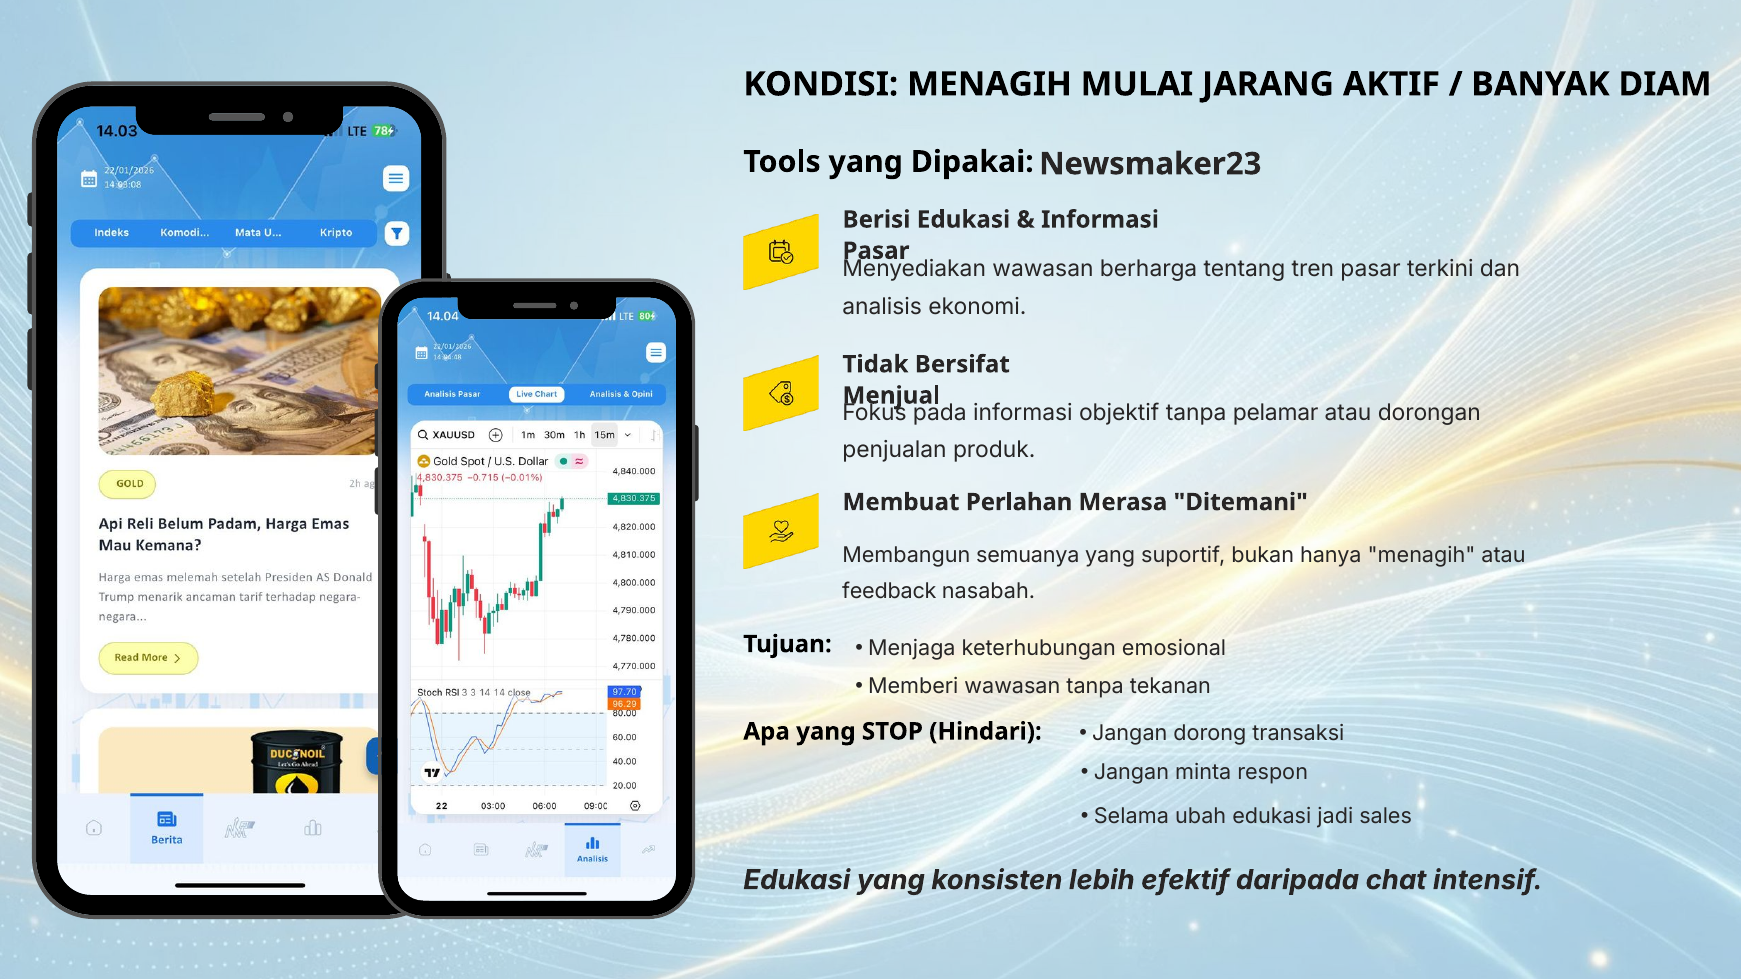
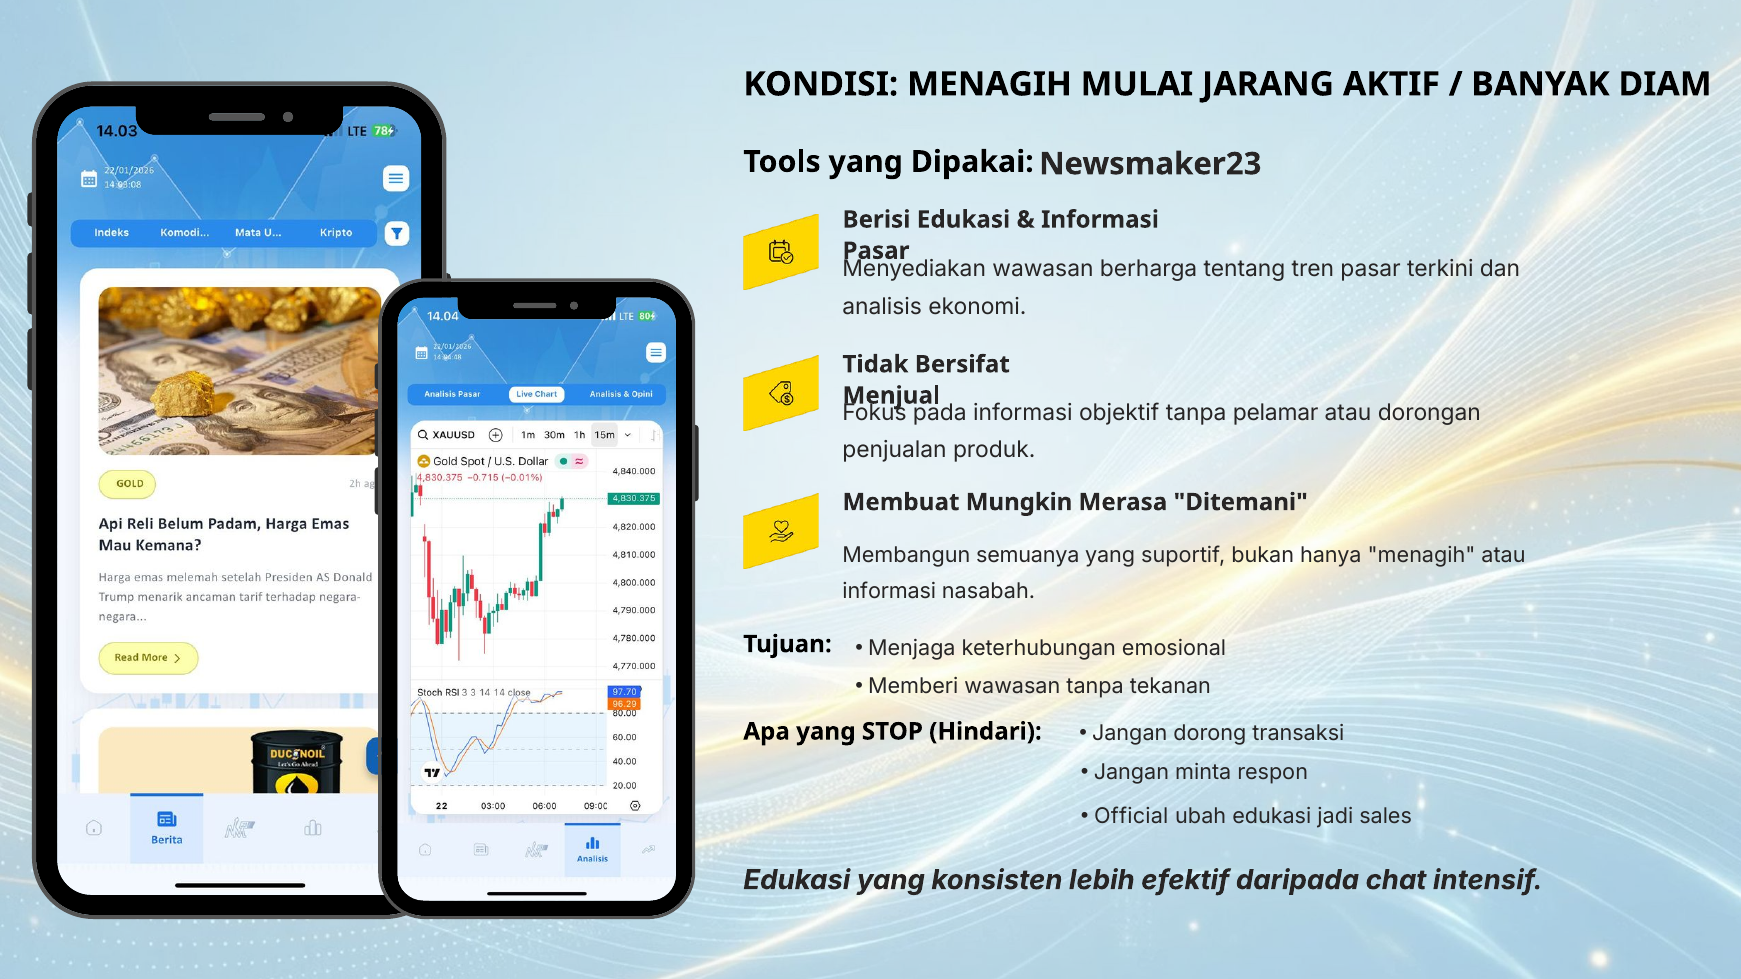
Perlahan: Perlahan -> Mungkin (1019, 502)
feedback: feedback -> informasi (889, 591)
Selama: Selama -> Official (1131, 817)
